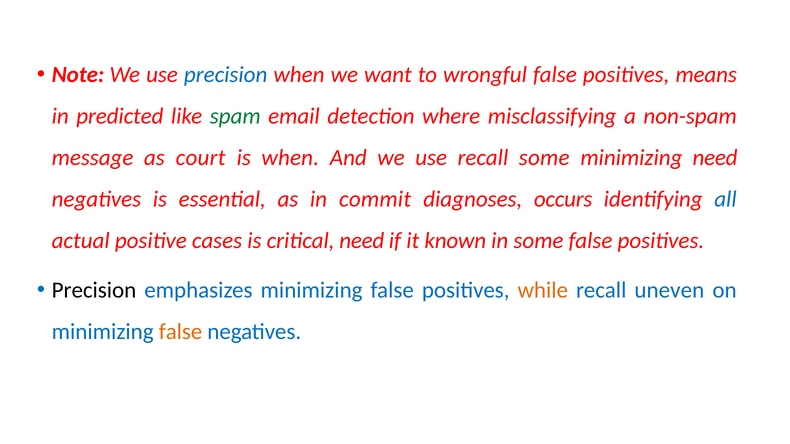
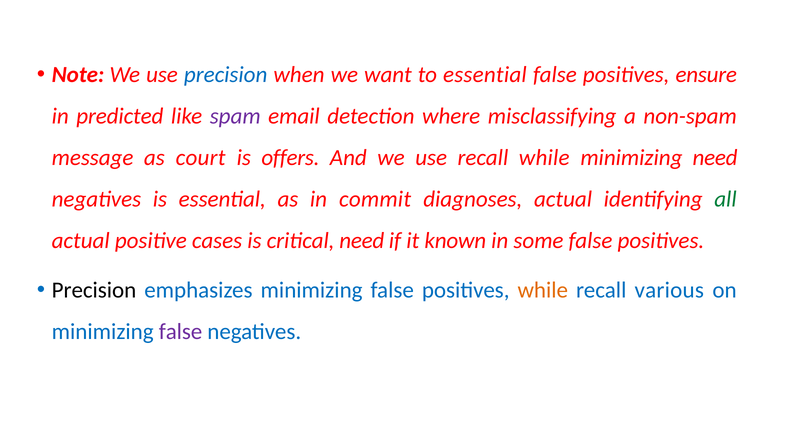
to wrongful: wrongful -> essential (485, 75)
means: means -> ensure (706, 75)
spam colour: green -> purple (235, 116)
is when: when -> offers (290, 158)
recall some: some -> while (544, 158)
diagnoses occurs: occurs -> actual (563, 199)
all colour: blue -> green (725, 199)
uneven: uneven -> various (669, 290)
false colour: orange -> purple (181, 332)
